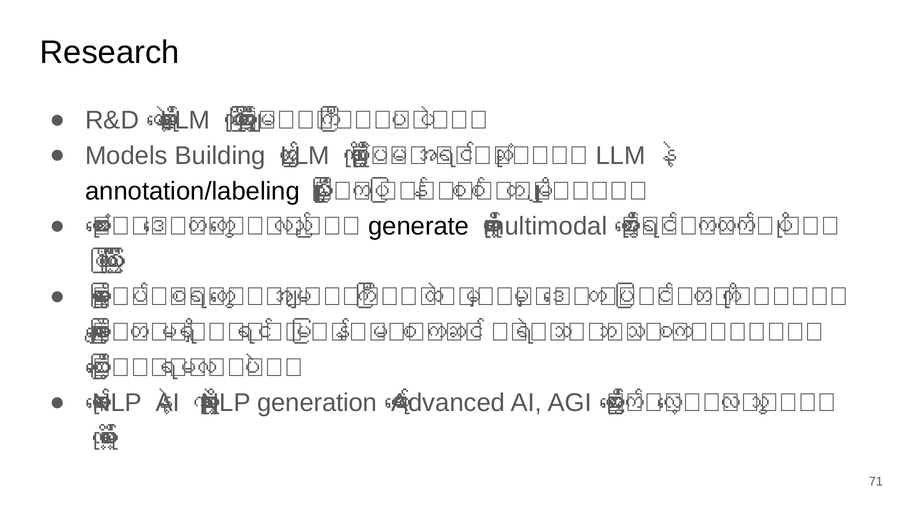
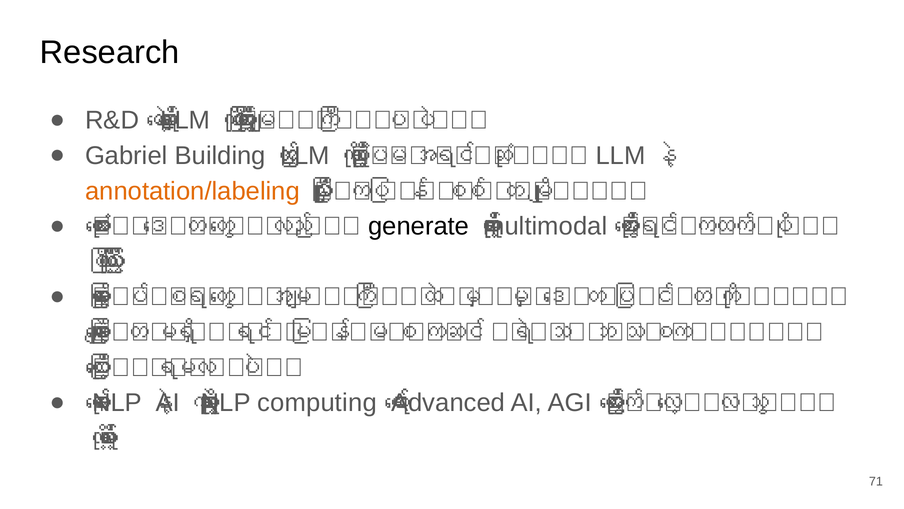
Models: Models -> Gabriel (126, 156)
annotation/labeling colour: black -> orange (193, 191)
generation: generation -> computing (317, 403)
